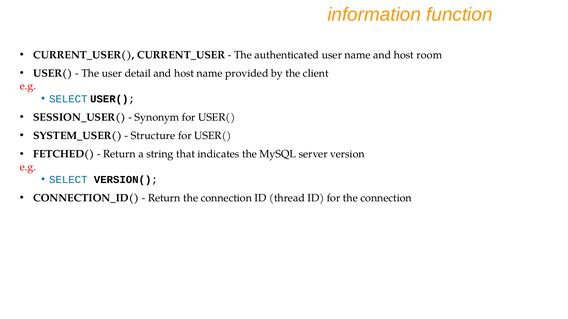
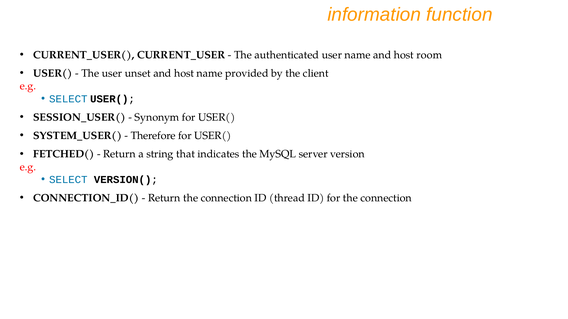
detail: detail -> unset (138, 73)
Structure: Structure -> Therefore (153, 136)
